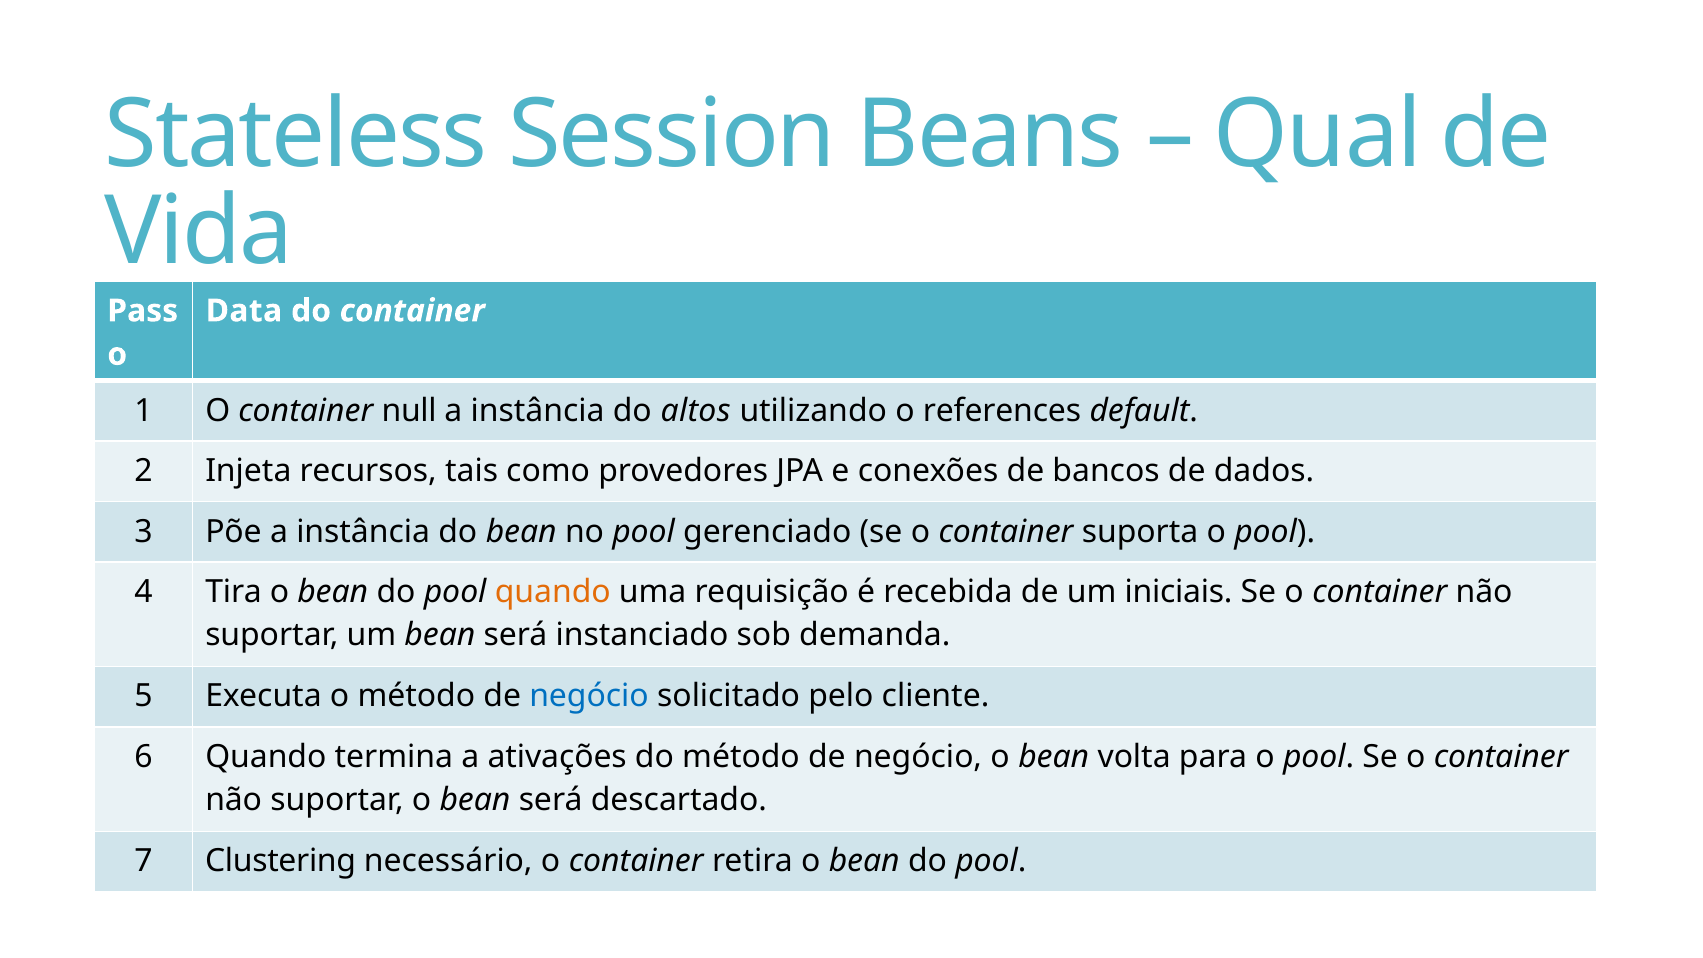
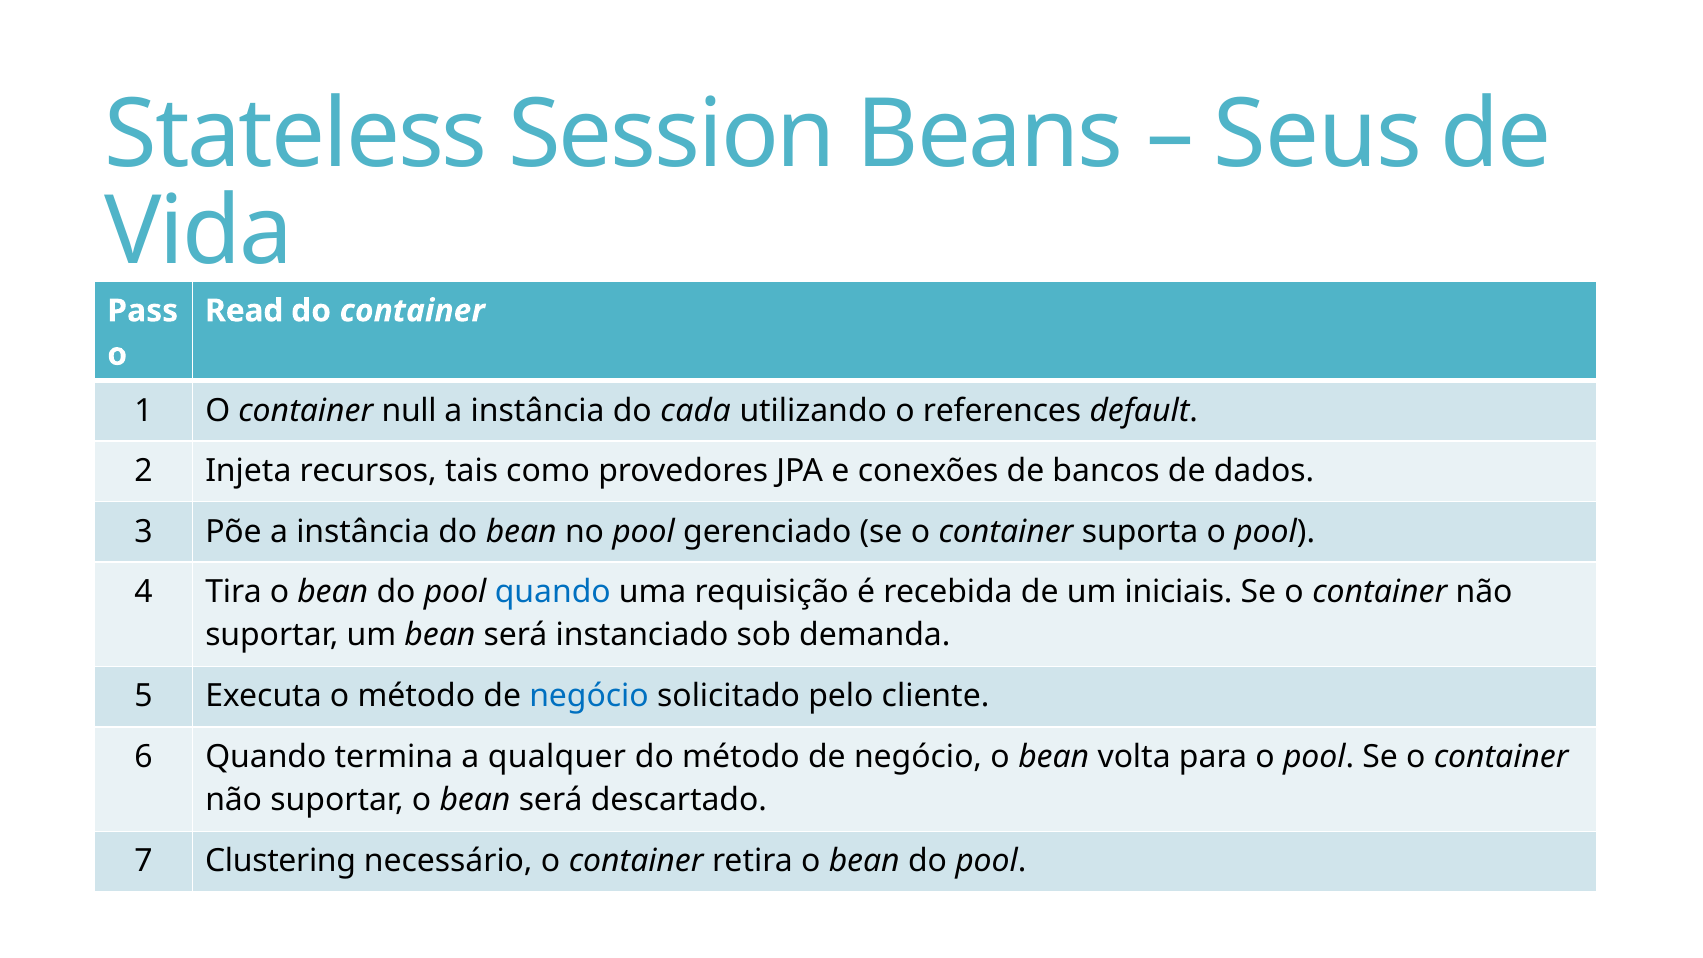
Qual: Qual -> Seus (1318, 134)
Data: Data -> Read (244, 311)
altos: altos -> cada (696, 411)
quando colour: orange -> blue (553, 592)
ativações: ativações -> qualquer (557, 757)
